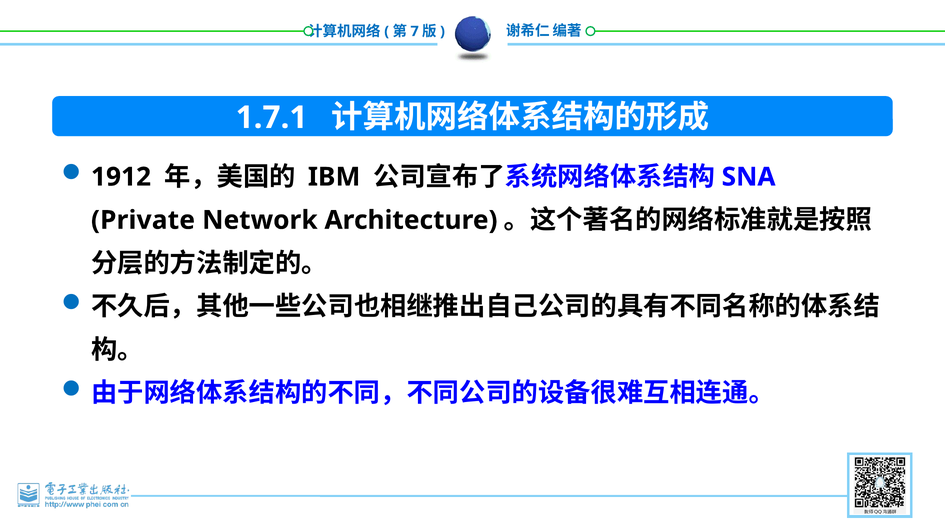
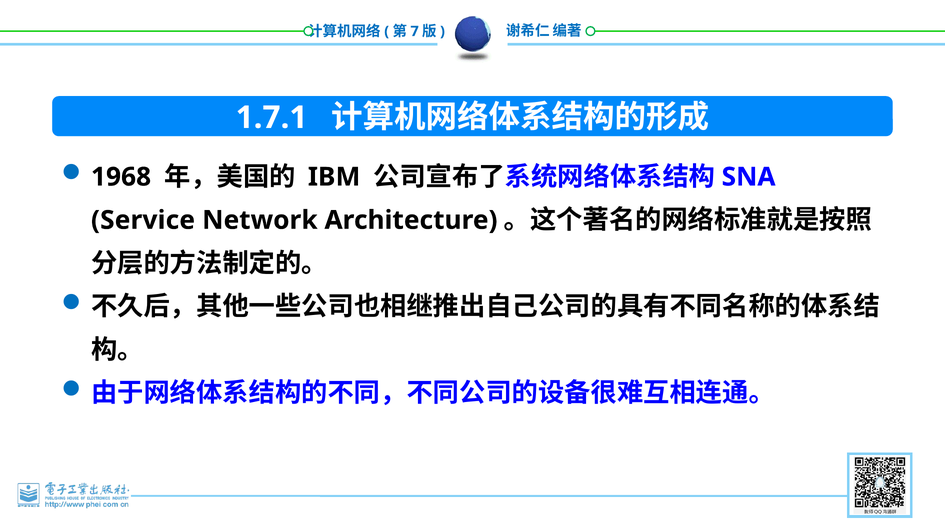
1912: 1912 -> 1968 (121, 177)
Private: Private -> Service (143, 220)
